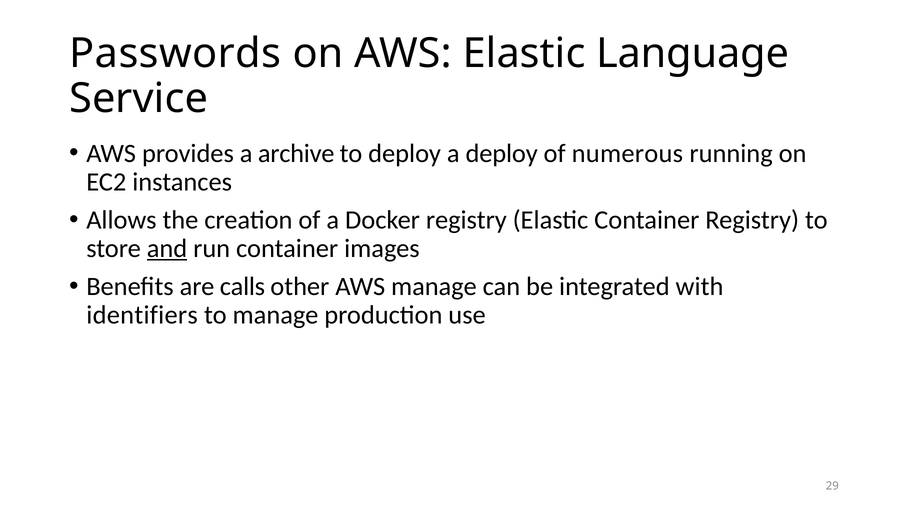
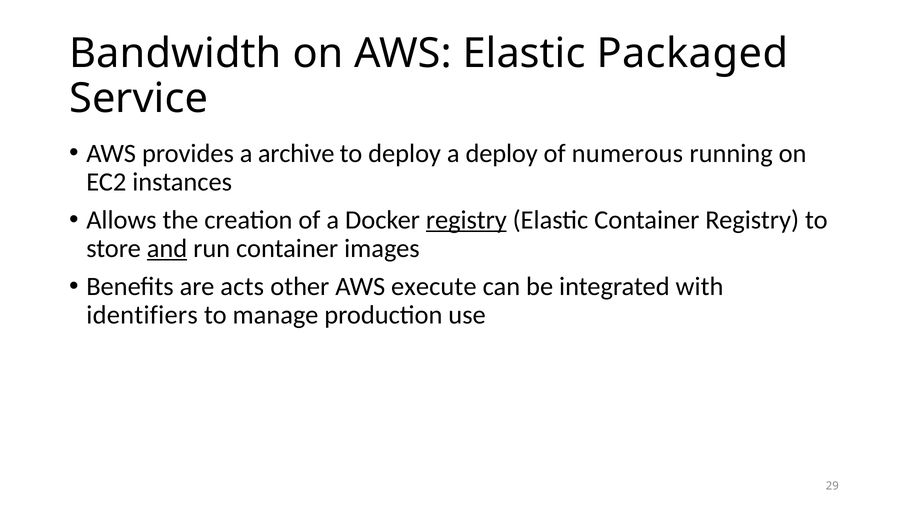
Passwords: Passwords -> Bandwidth (175, 54)
Language: Language -> Packaged (692, 54)
registry underline: none -> present (466, 220)
calls: calls -> acts (242, 287)
AWS manage: manage -> execute (434, 287)
